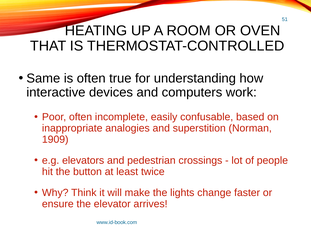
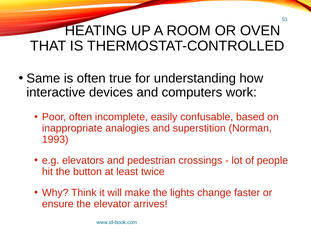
1909: 1909 -> 1993 (55, 140)
